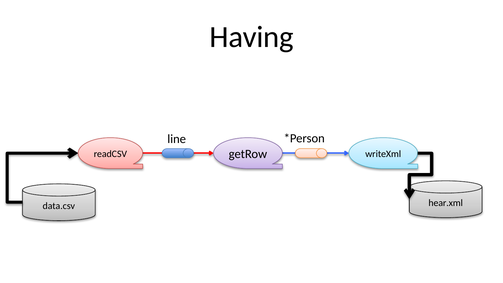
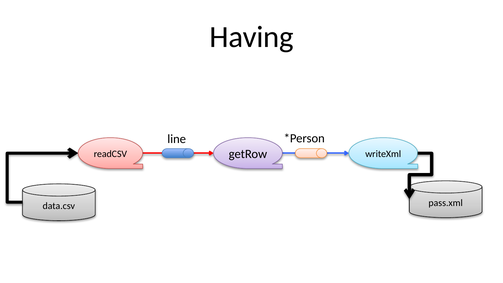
hear.xml: hear.xml -> pass.xml (446, 203)
